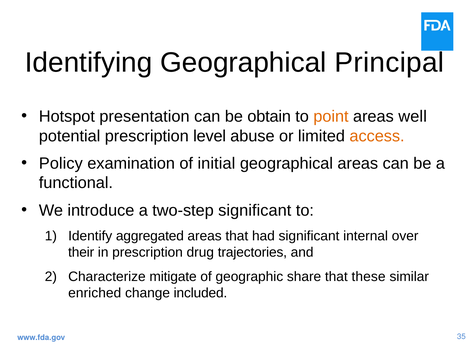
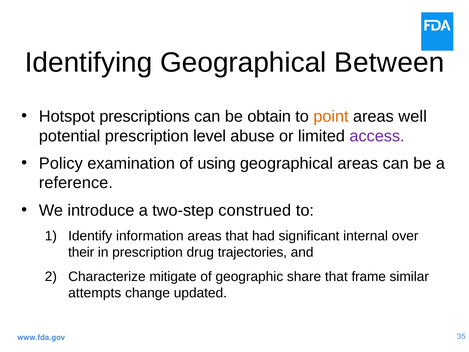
Principal: Principal -> Between (389, 63)
presentation: presentation -> prescriptions (145, 116)
access colour: orange -> purple (377, 136)
initial: initial -> using (217, 163)
functional: functional -> reference (76, 183)
two-step significant: significant -> construed (255, 210)
aggregated: aggregated -> information (150, 236)
these: these -> frame (369, 276)
enriched: enriched -> attempts (95, 293)
included: included -> updated (200, 293)
